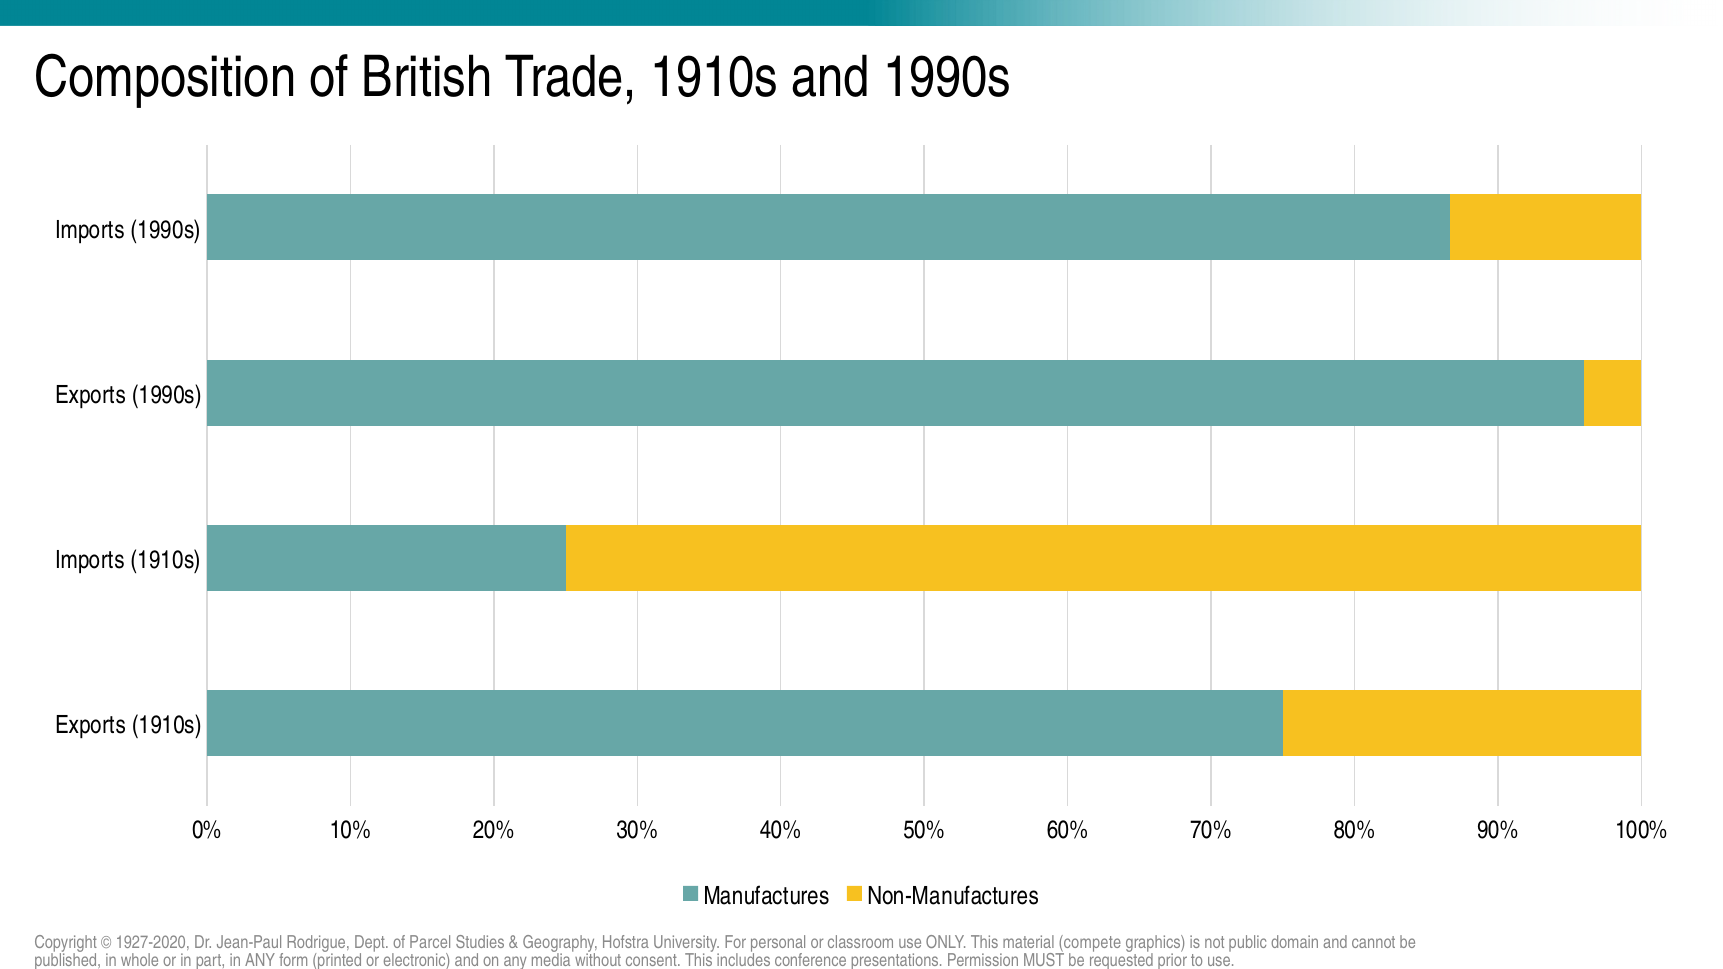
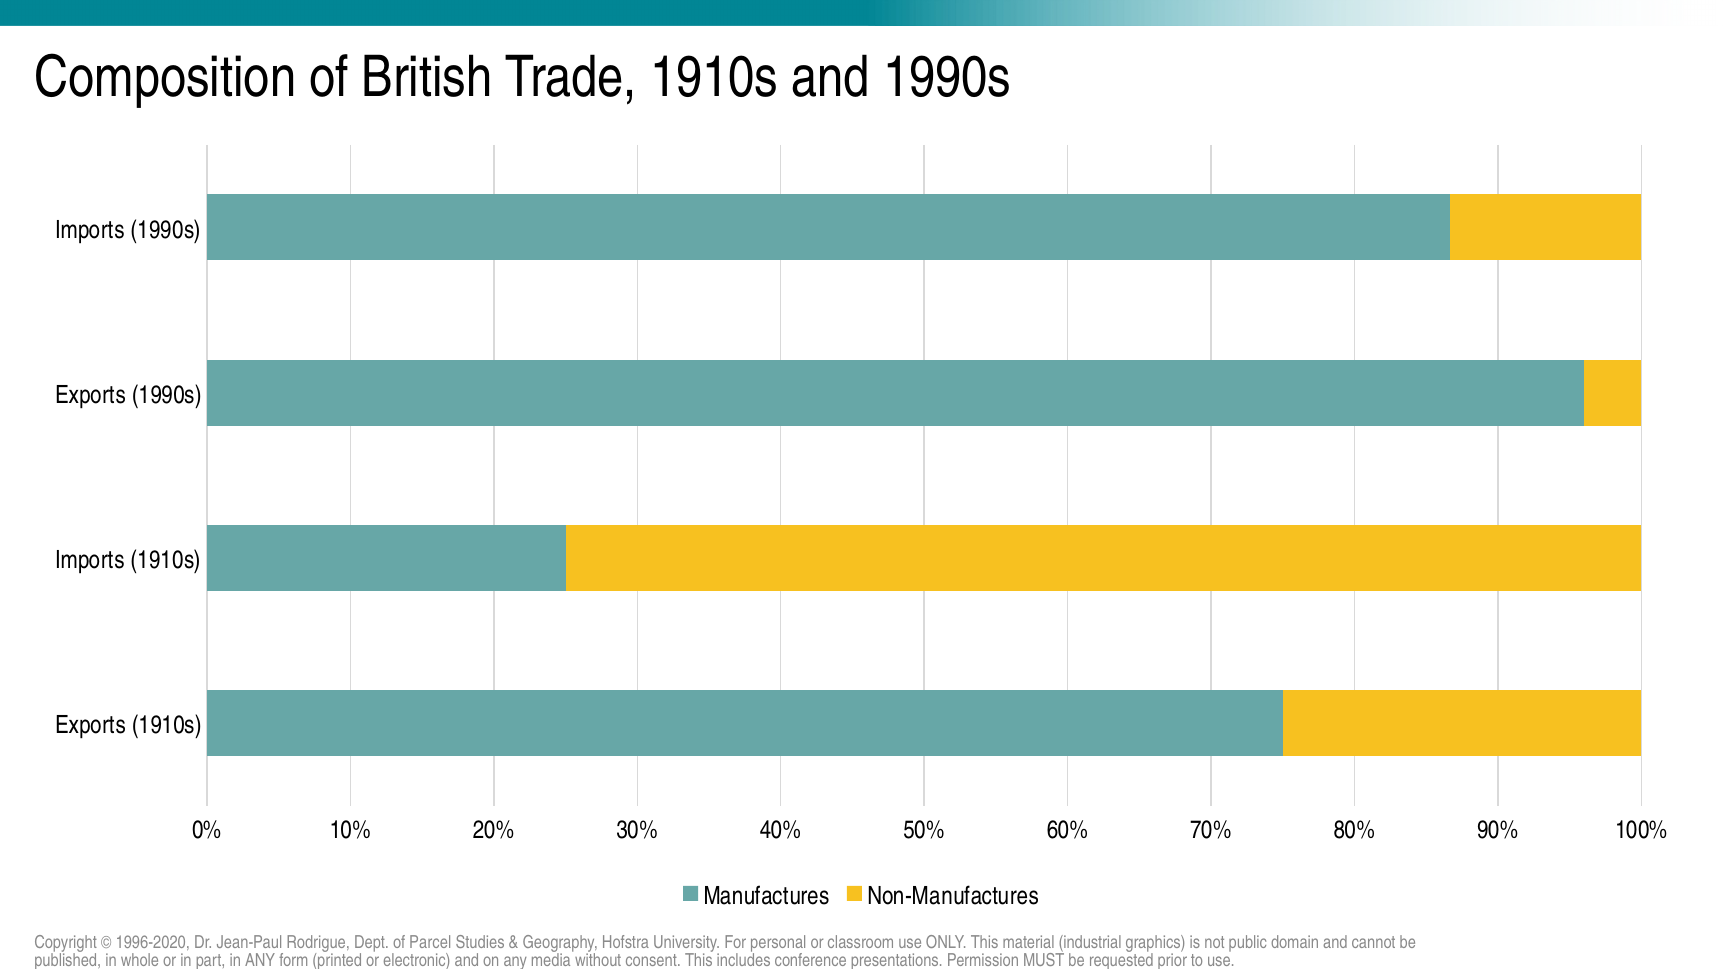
1927-2020: 1927-2020 -> 1996-2020 (153, 943)
compete: compete -> industrial (1090, 943)
